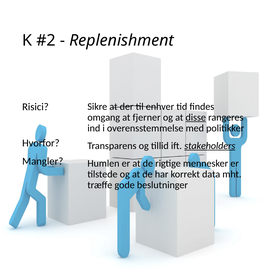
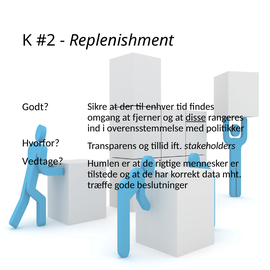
Risici: Risici -> Godt (35, 107)
stakeholders underline: present -> none (210, 146)
Mangler: Mangler -> Vedtage (43, 161)
